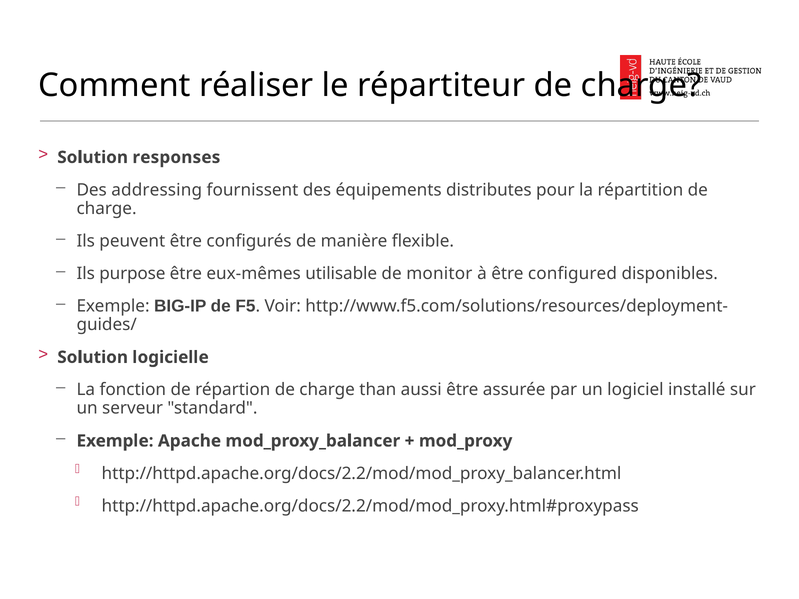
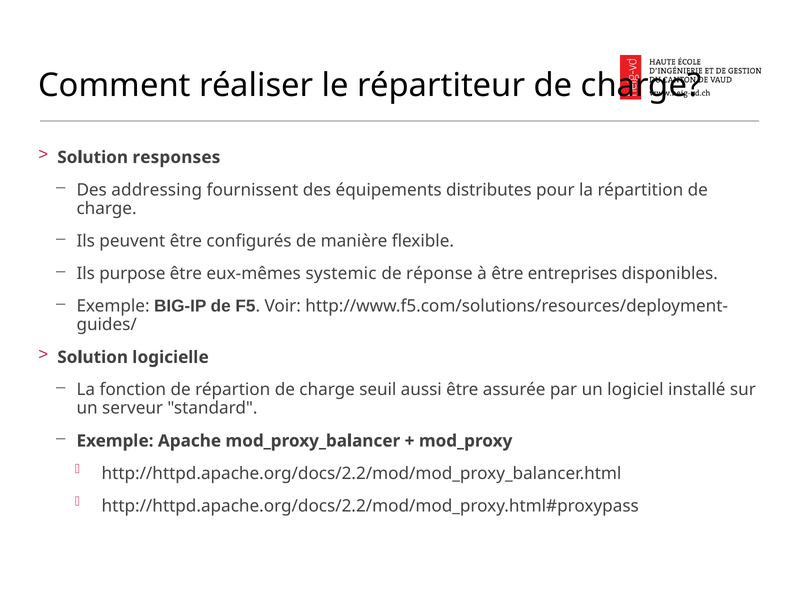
utilisable: utilisable -> systemic (341, 274)
monitor: monitor -> réponse (439, 274)
configured: configured -> entreprises (573, 274)
than: than -> seuil (378, 390)
